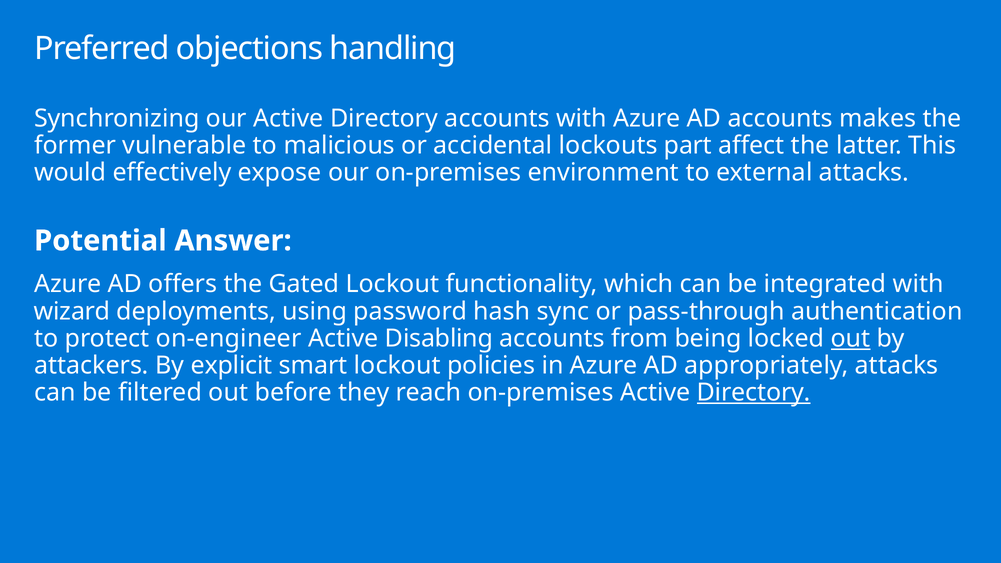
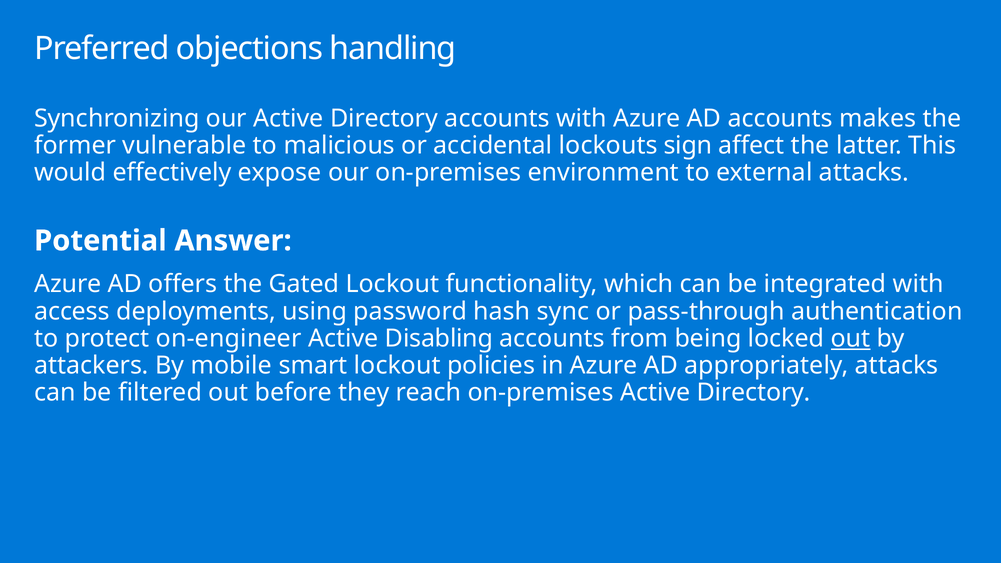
part: part -> sign (688, 146)
wizard: wizard -> access (72, 311)
explicit: explicit -> mobile (231, 365)
Directory underline: present -> none (754, 392)
